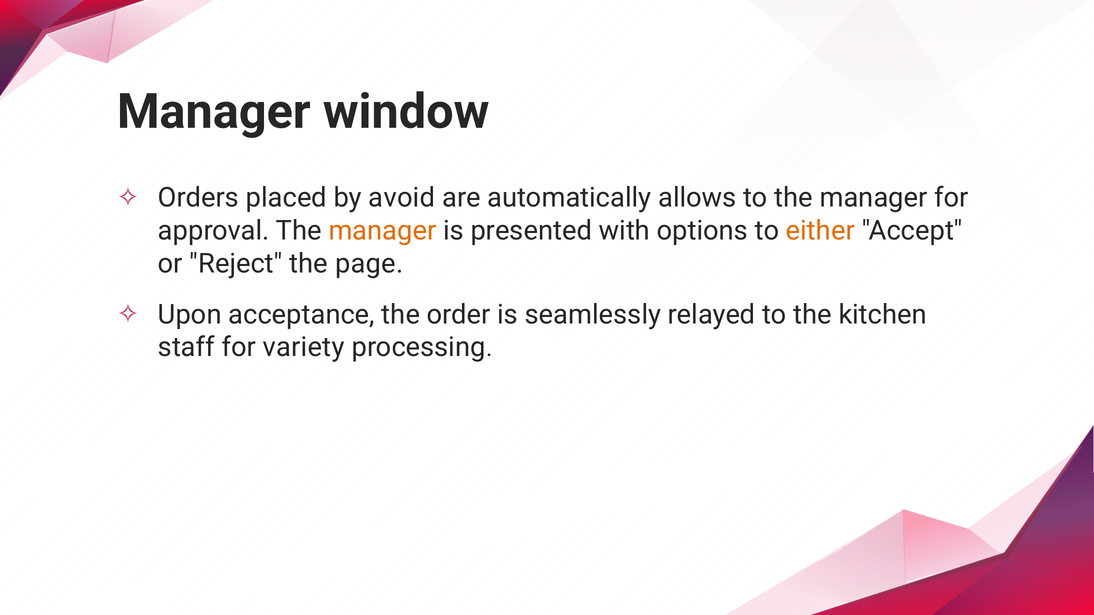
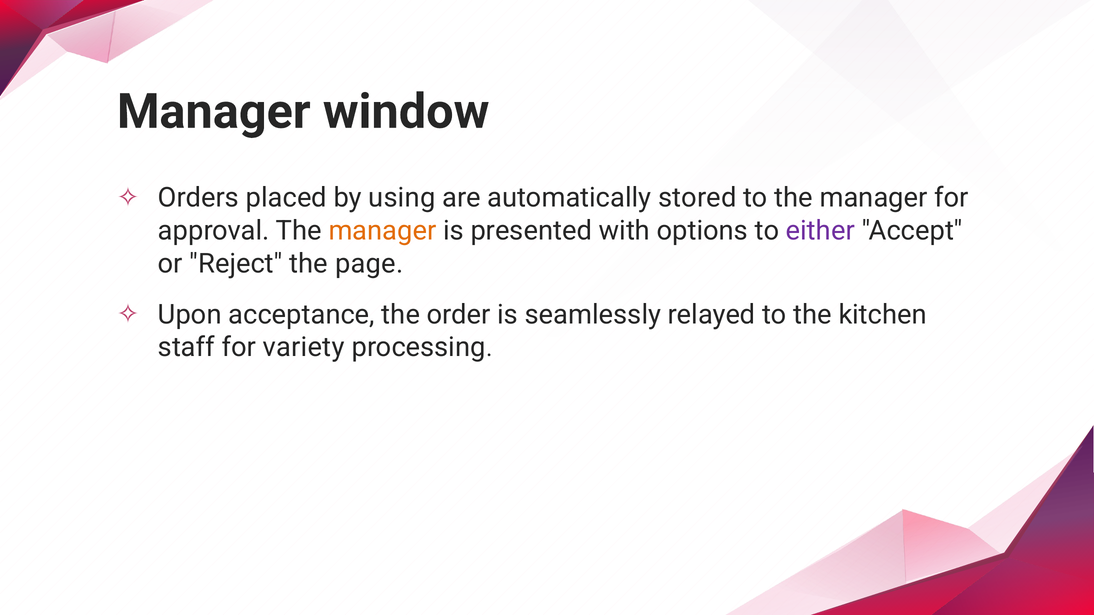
avoid: avoid -> using (402, 198)
allows: allows -> stored (697, 198)
either colour: orange -> purple (820, 231)
